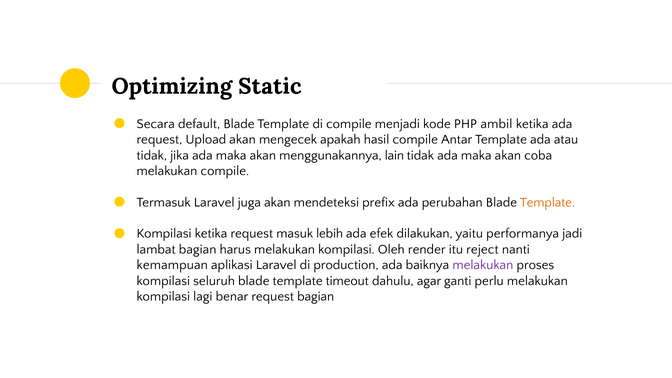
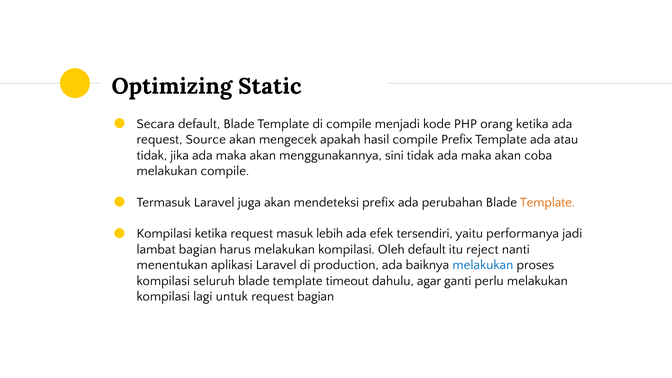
ambil: ambil -> orang (497, 124)
Upload: Upload -> Source (206, 140)
compile Antar: Antar -> Prefix (457, 140)
lain: lain -> sini (394, 155)
dilakukan: dilakukan -> tersendiri (425, 234)
Oleh render: render -> default (427, 249)
kemampuan: kemampuan -> menentukan (172, 265)
melakukan colour: purple -> blue (483, 265)
benar: benar -> untuk (232, 296)
